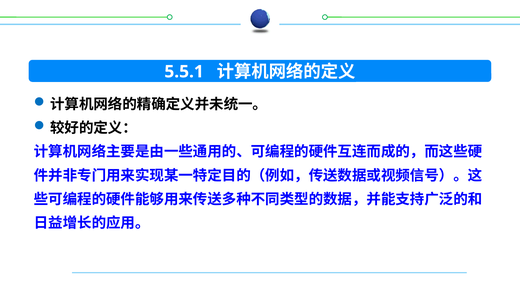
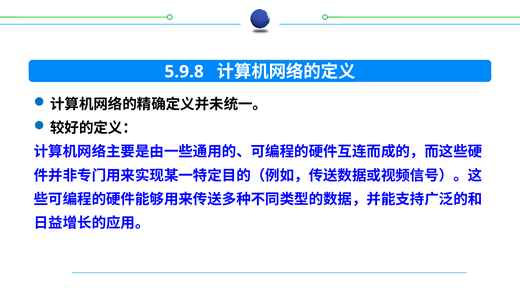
5.5.1: 5.5.1 -> 5.9.8 (184, 72)
